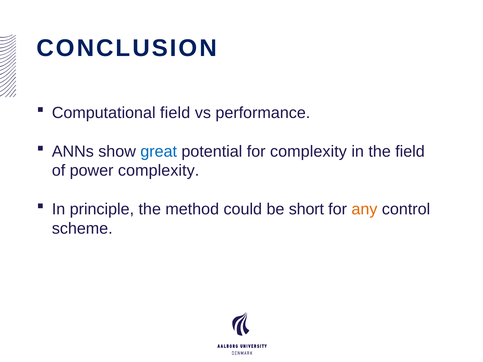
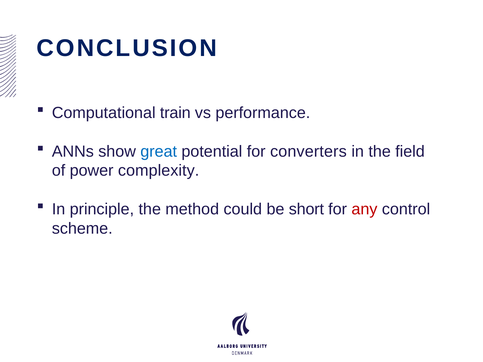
Computational field: field -> train (175, 113)
for complexity: complexity -> converters (308, 151)
any colour: orange -> red (364, 209)
